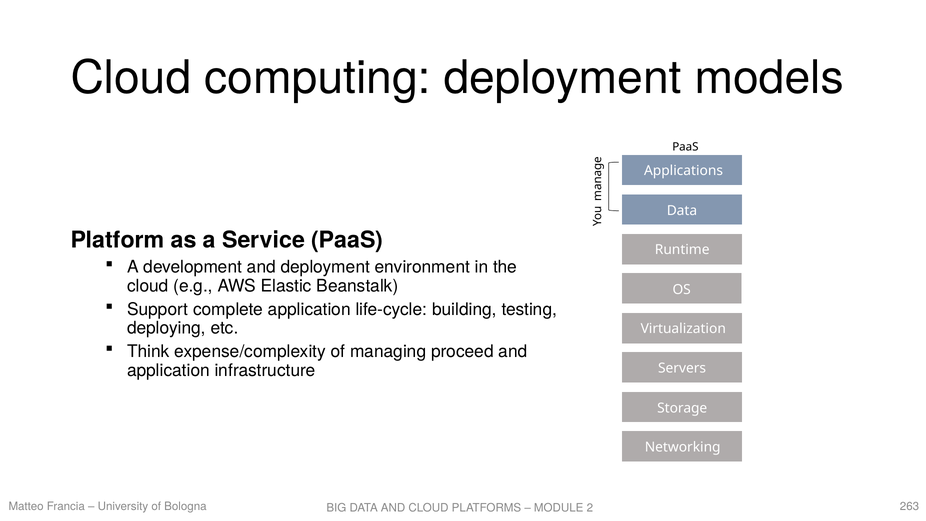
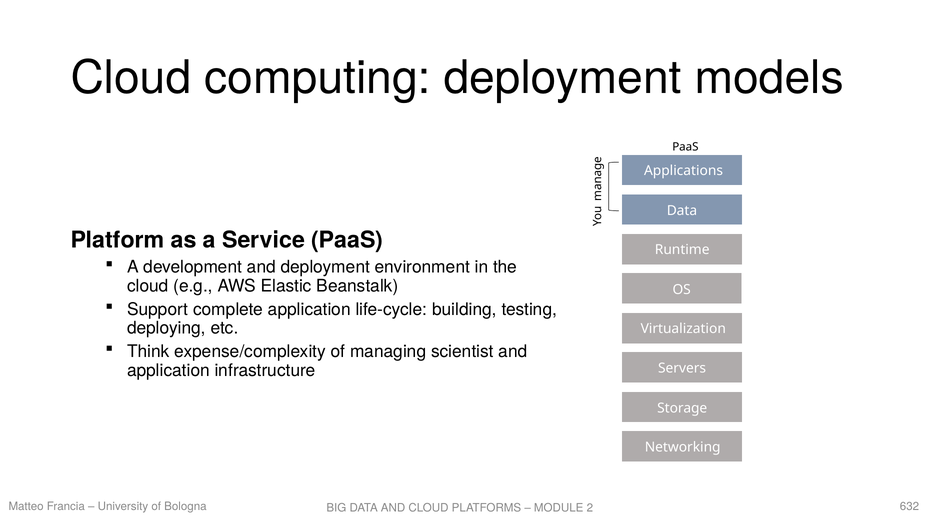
proceed: proceed -> scientist (462, 352)
263: 263 -> 632 (909, 506)
